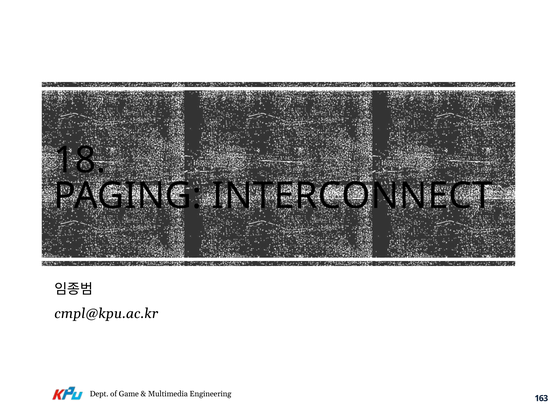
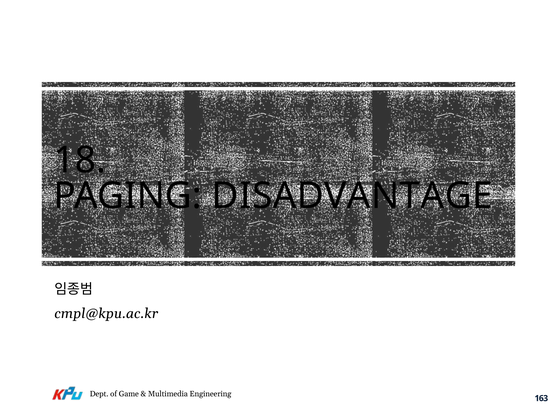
INTERCONNECT: INTERCONNECT -> DISADVANTAGE (352, 196)
